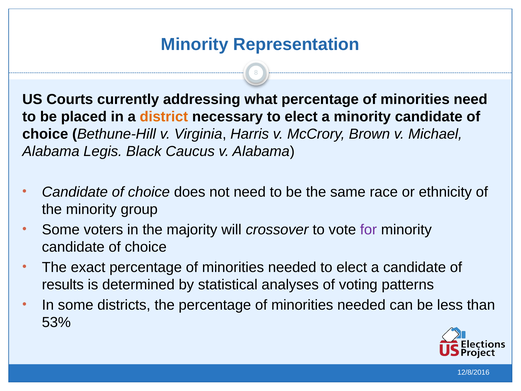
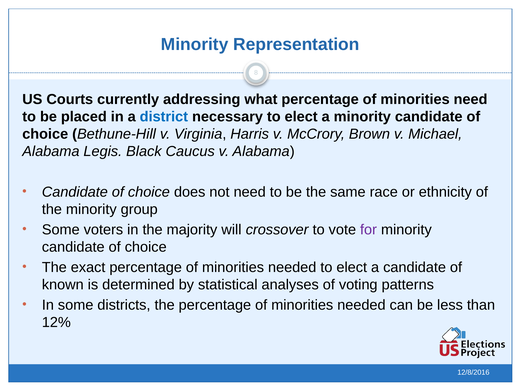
district colour: orange -> blue (164, 117)
results: results -> known (63, 285)
53%: 53% -> 12% (56, 322)
